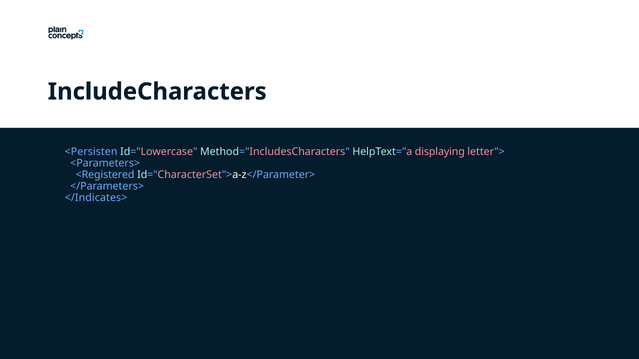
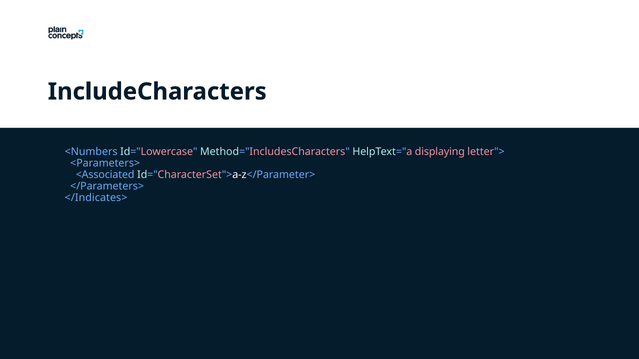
<Persisten: <Persisten -> <Numbers (91, 152)
<Registered: <Registered -> <Associated (105, 175)
